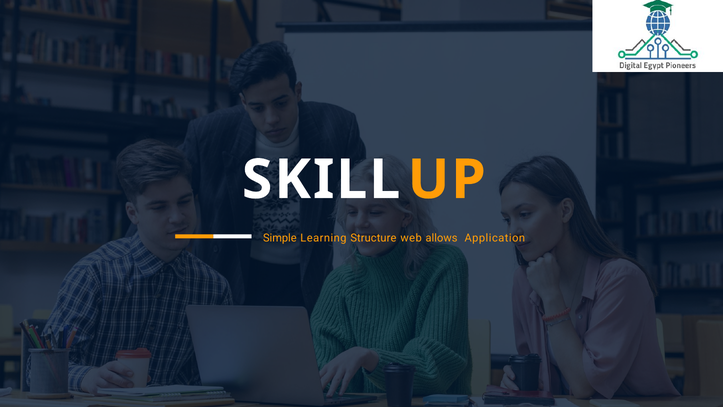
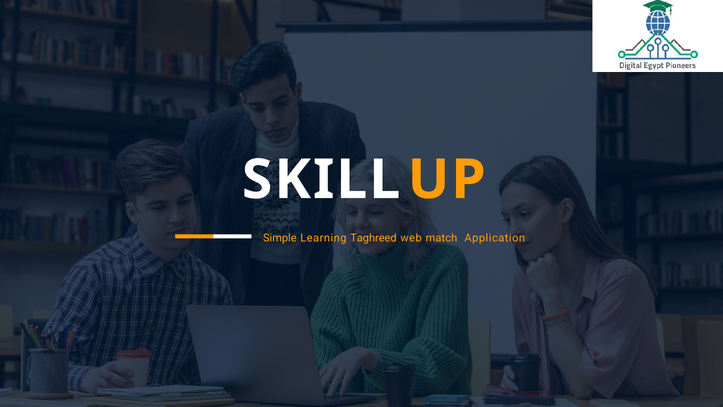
Structure: Structure -> Taghreed (373, 238)
allows: allows -> match (441, 238)
